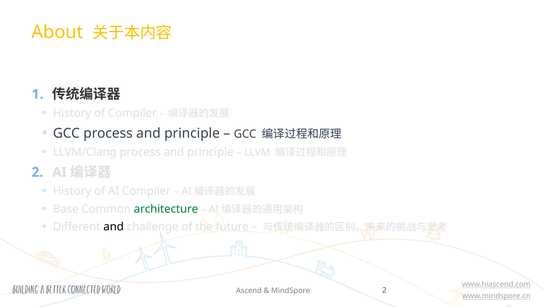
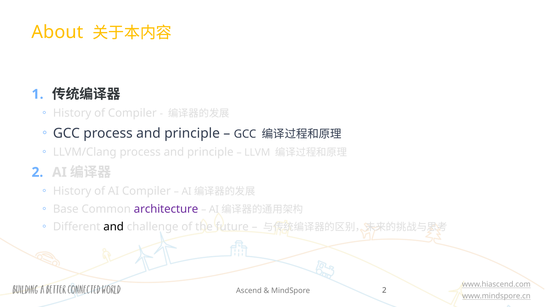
architecture colour: green -> purple (166, 209)
